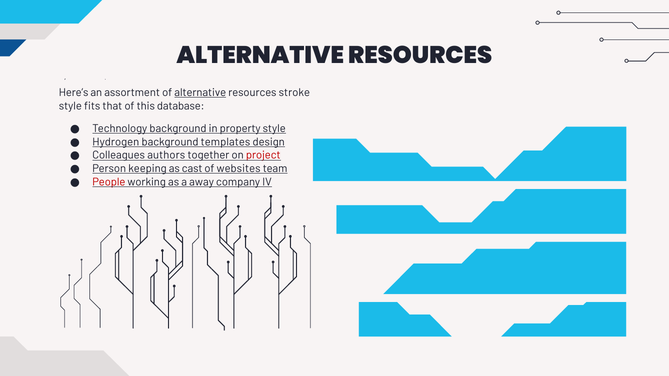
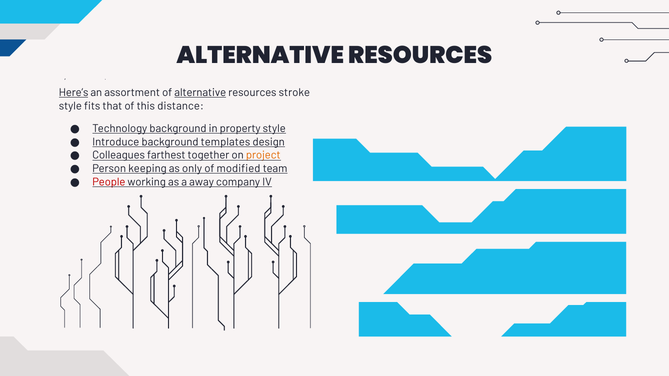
Here’s underline: none -> present (74, 93)
database: database -> distance (181, 106)
Hydrogen: Hydrogen -> Introduce (116, 142)
authors: authors -> farthest (166, 155)
project colour: red -> orange (263, 155)
cast: cast -> only (192, 169)
websites: websites -> modified (238, 169)
